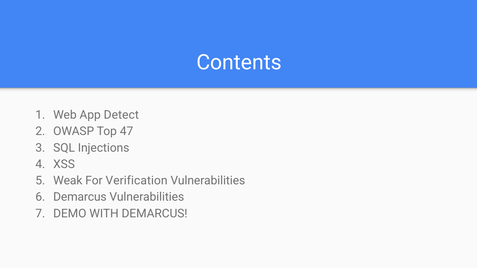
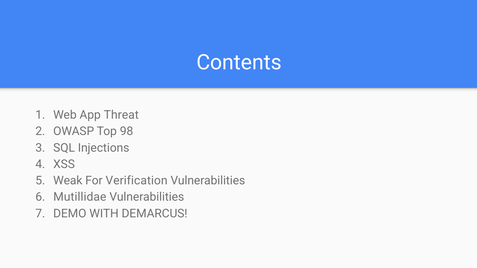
Detect: Detect -> Threat (121, 115)
47: 47 -> 98 (127, 131)
Demarcus: Demarcus -> Mutillidae (80, 197)
